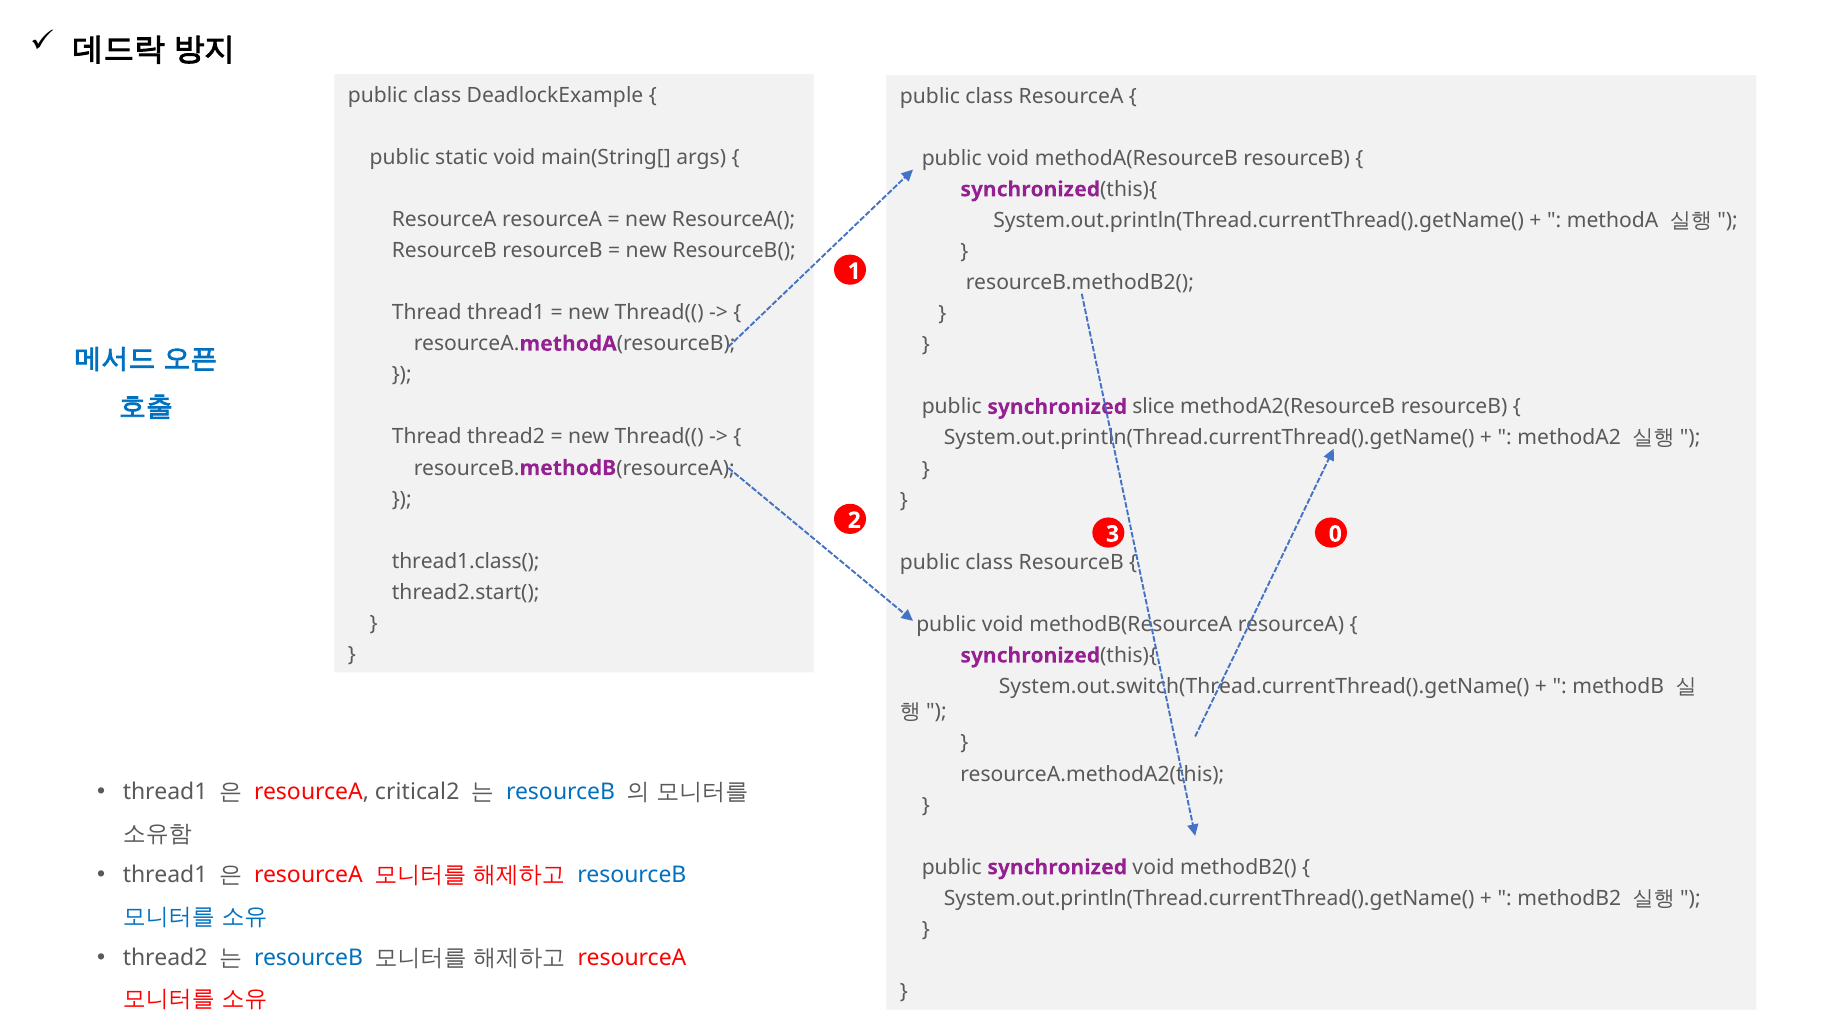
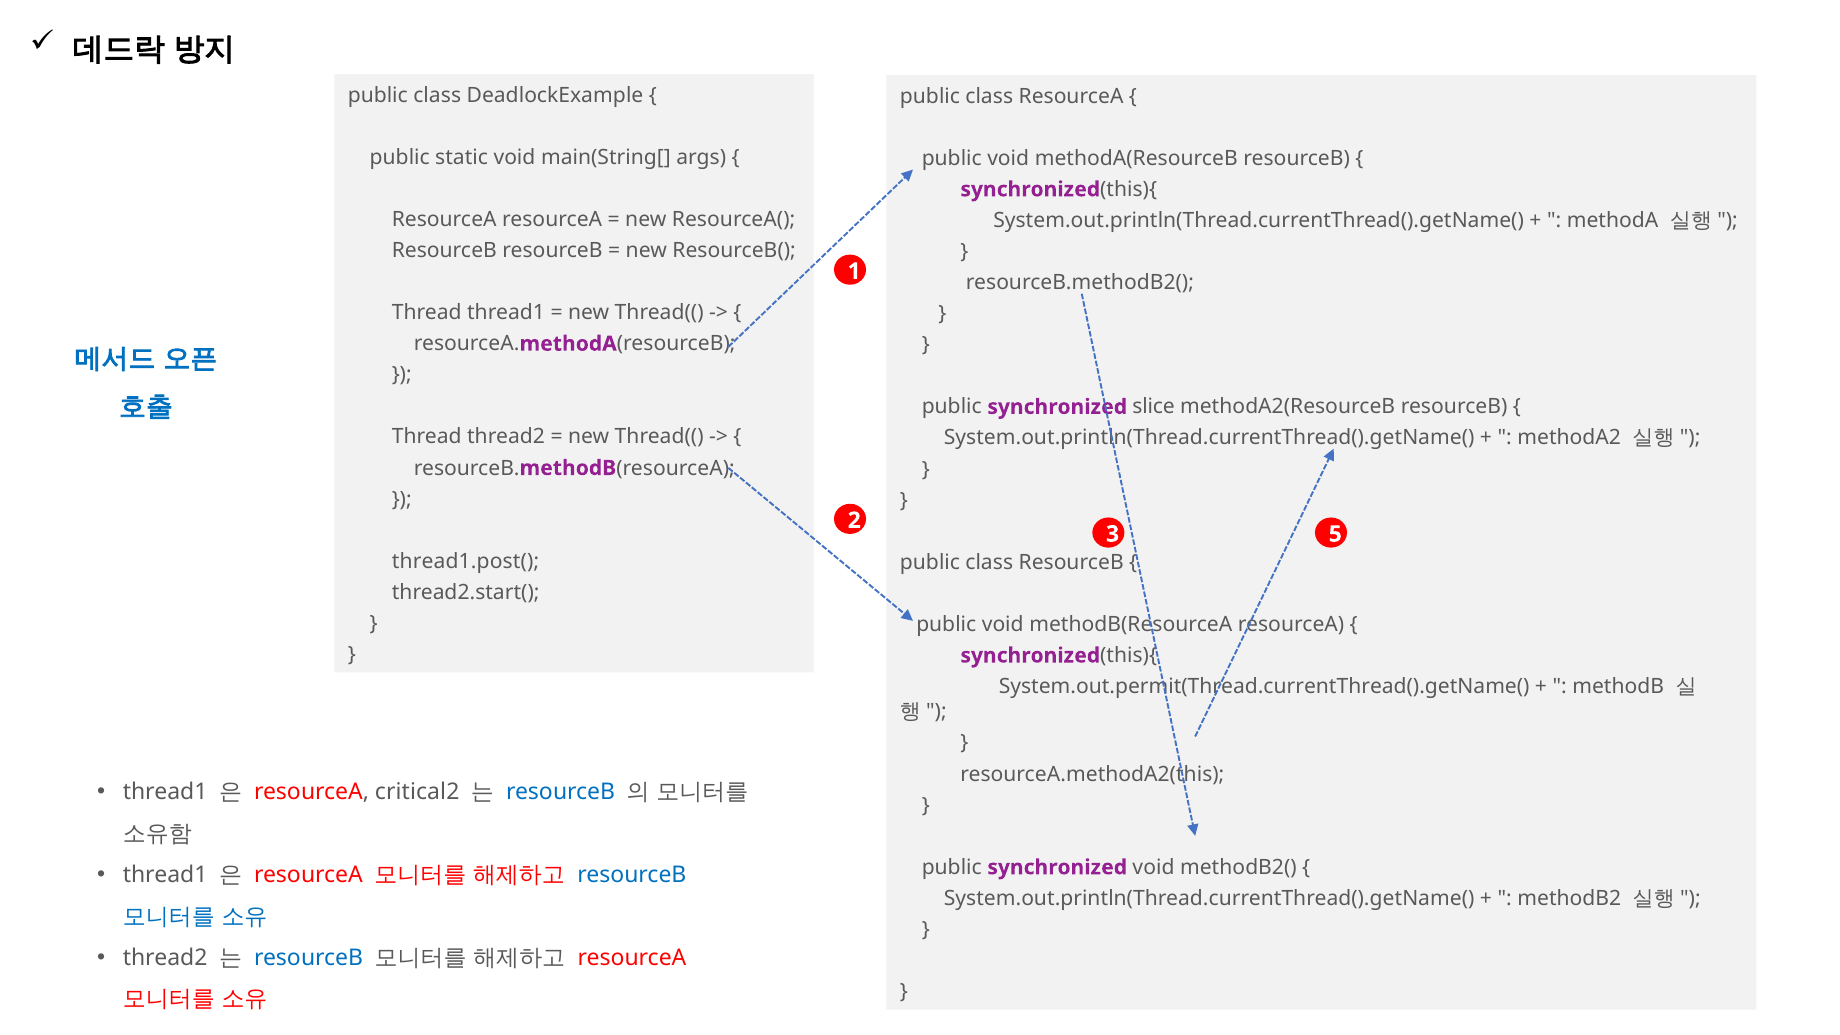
0: 0 -> 5 (1335, 534)
thread1.class(: thread1.class( -> thread1.post( (466, 561)
System.out.switch(Thread.currentThread().getName(: System.out.switch(Thread.currentThread().getName( -> System.out.permit(Thread.currentThread().getName( (1264, 687)
